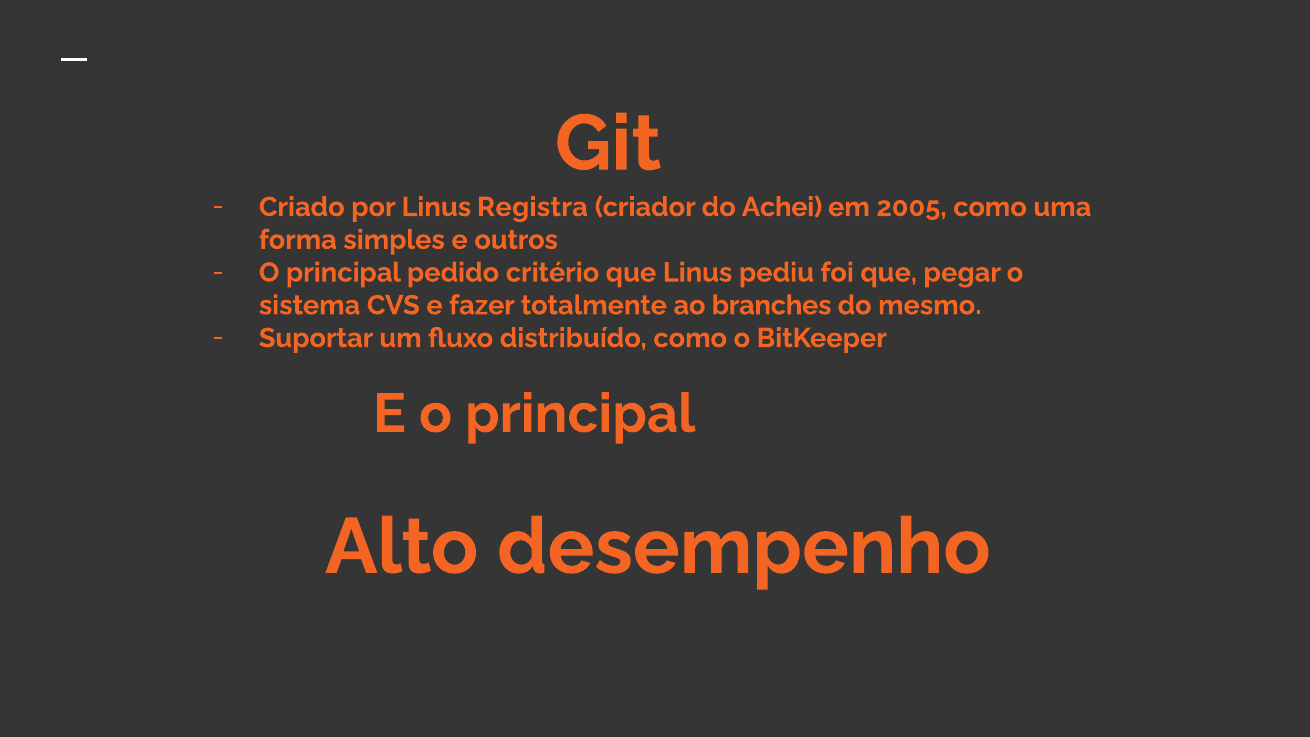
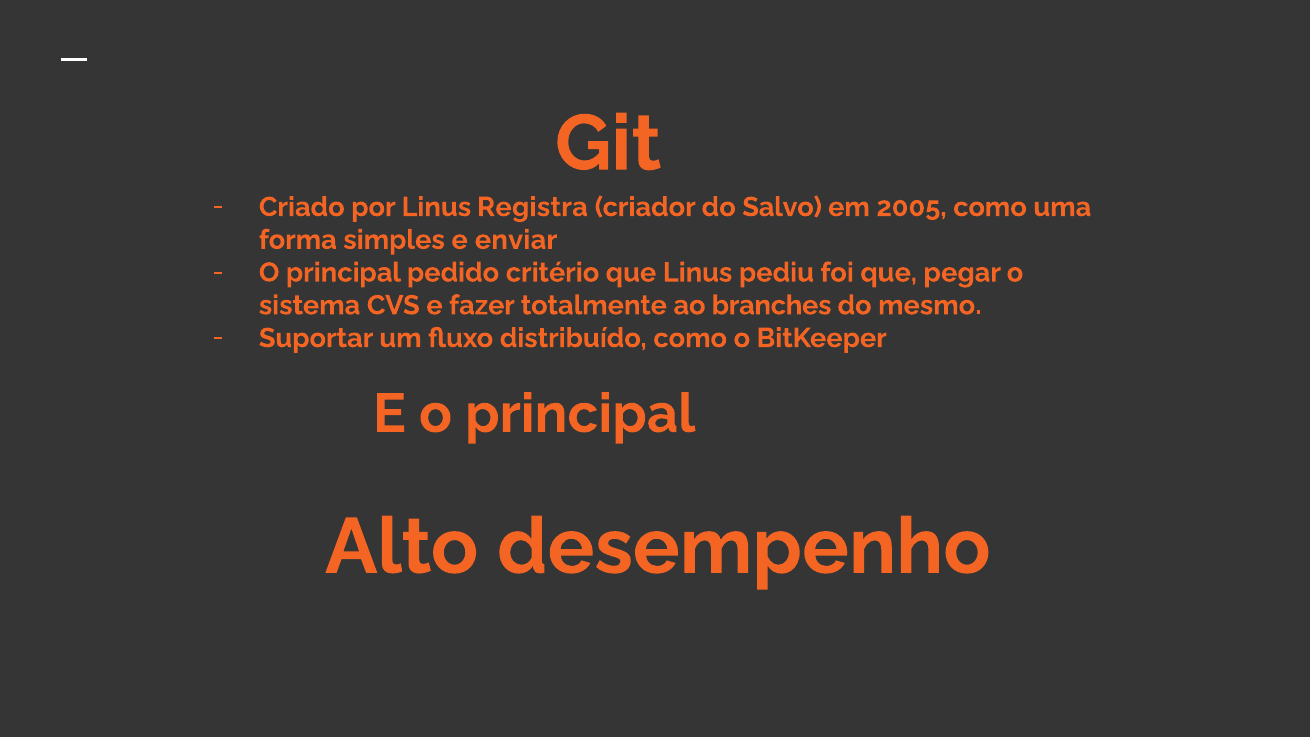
Achei: Achei -> Salvo (782, 207)
outros: outros -> enviar (516, 240)
